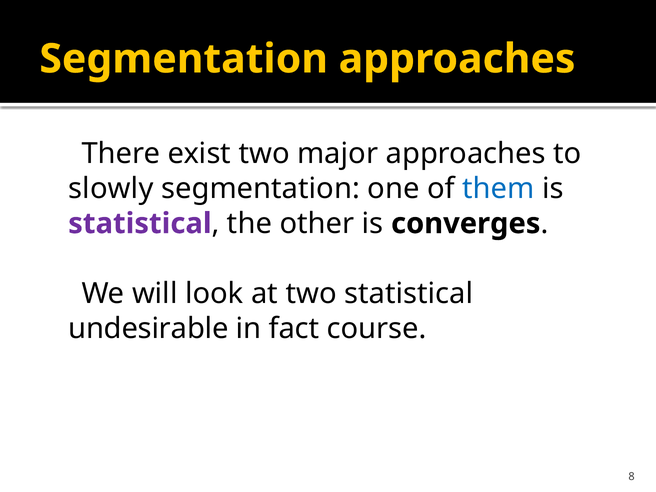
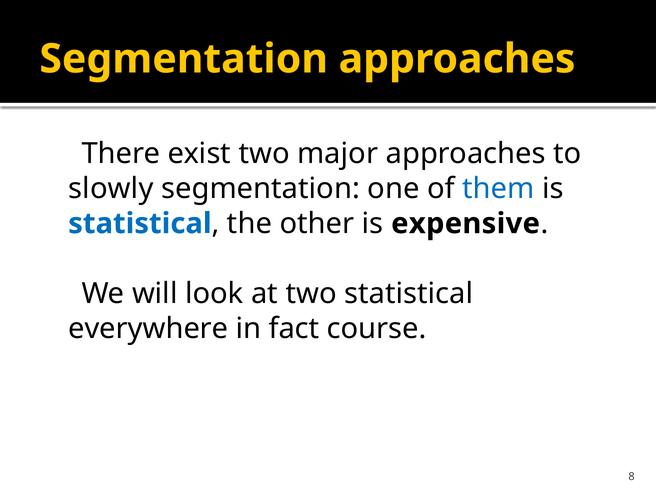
statistical colour: purple -> blue (140, 224)
converges: converges -> expensive (466, 224)
undesirable: undesirable -> everywhere (148, 329)
